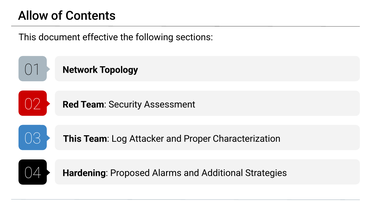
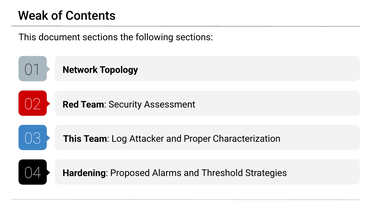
Allow: Allow -> Weak (33, 16)
document effective: effective -> sections (100, 37)
Additional: Additional -> Threshold (222, 173)
